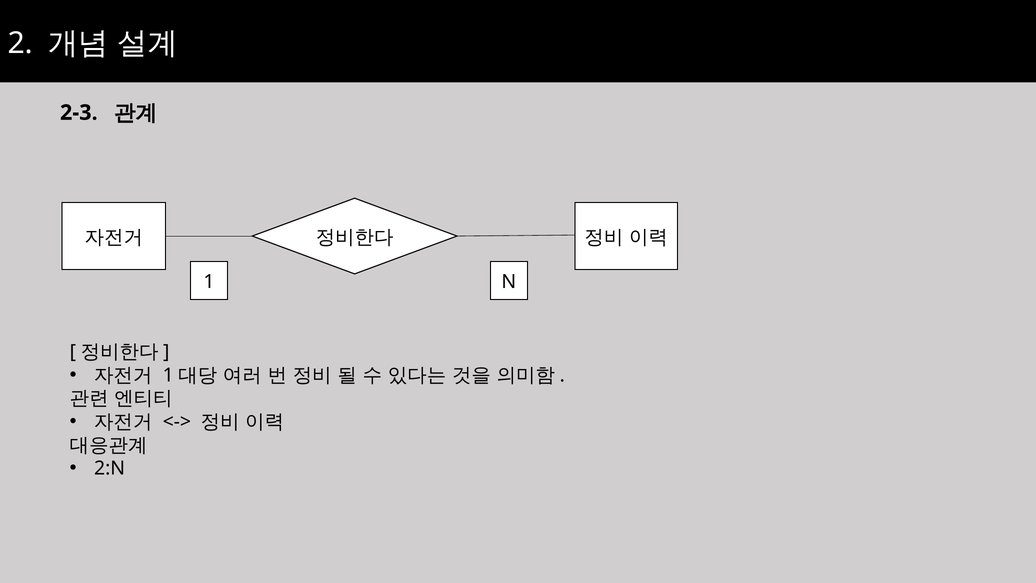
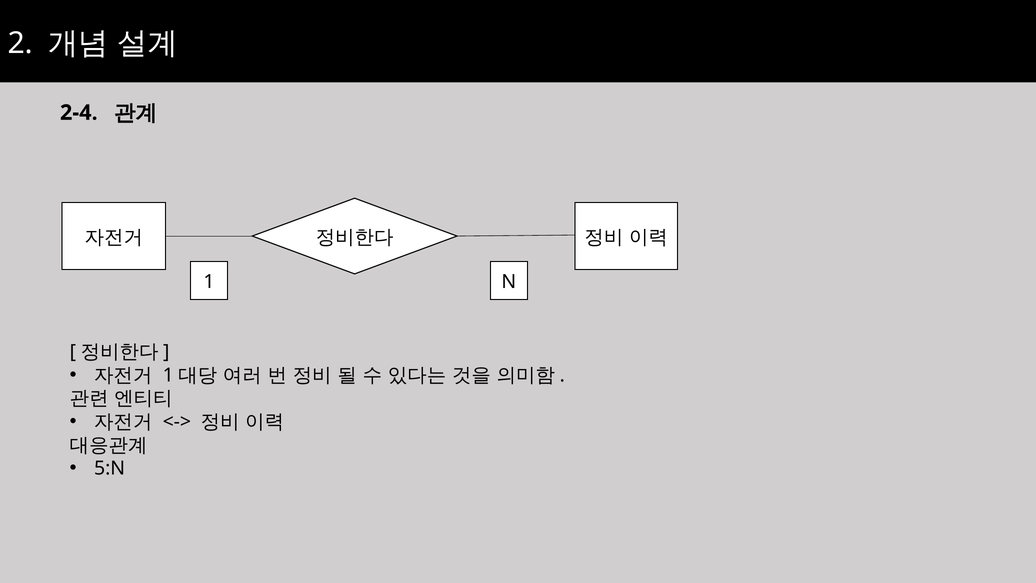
2-3: 2-3 -> 2-4 (79, 113)
2:N: 2:N -> 5:N (110, 468)
